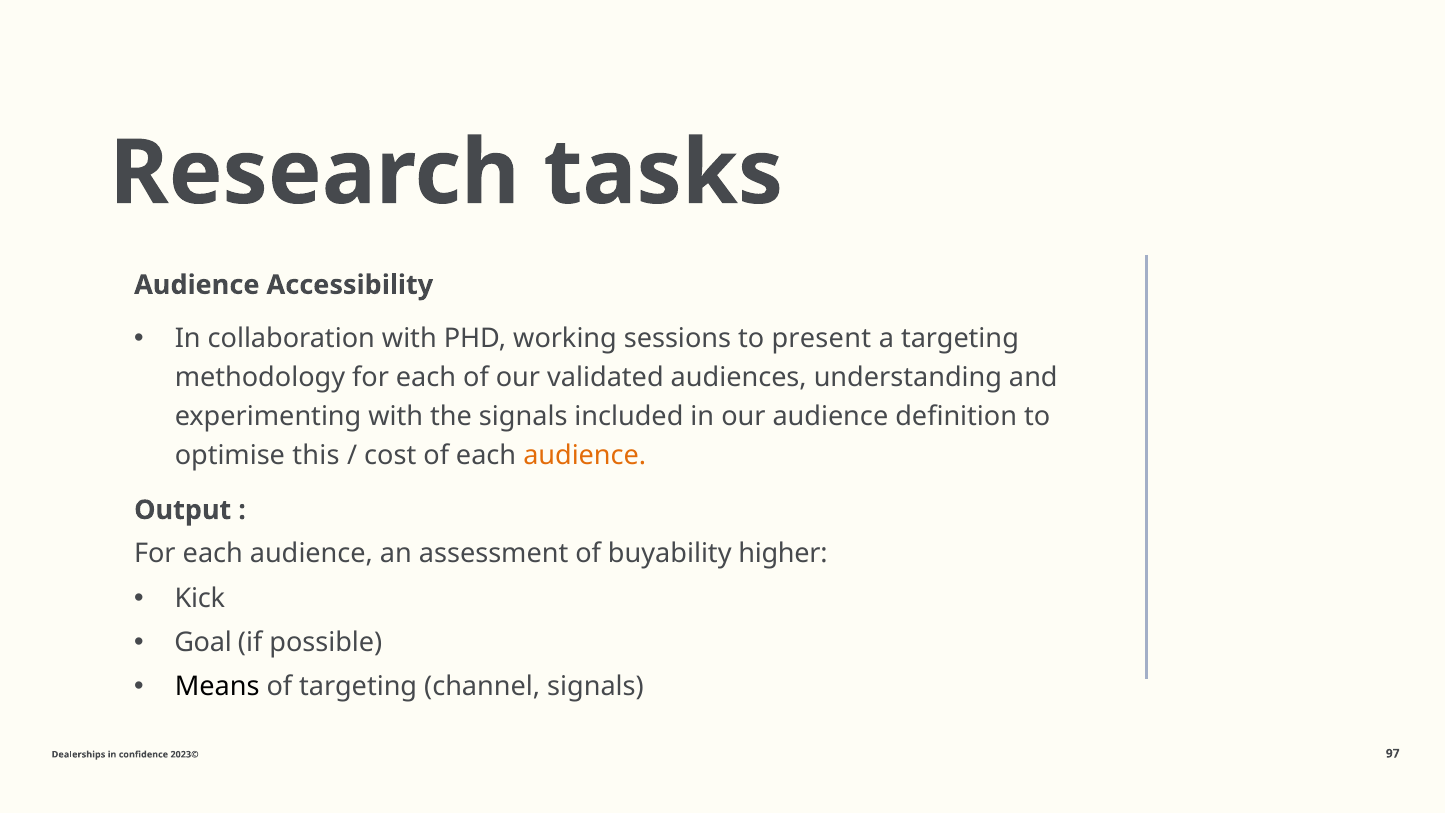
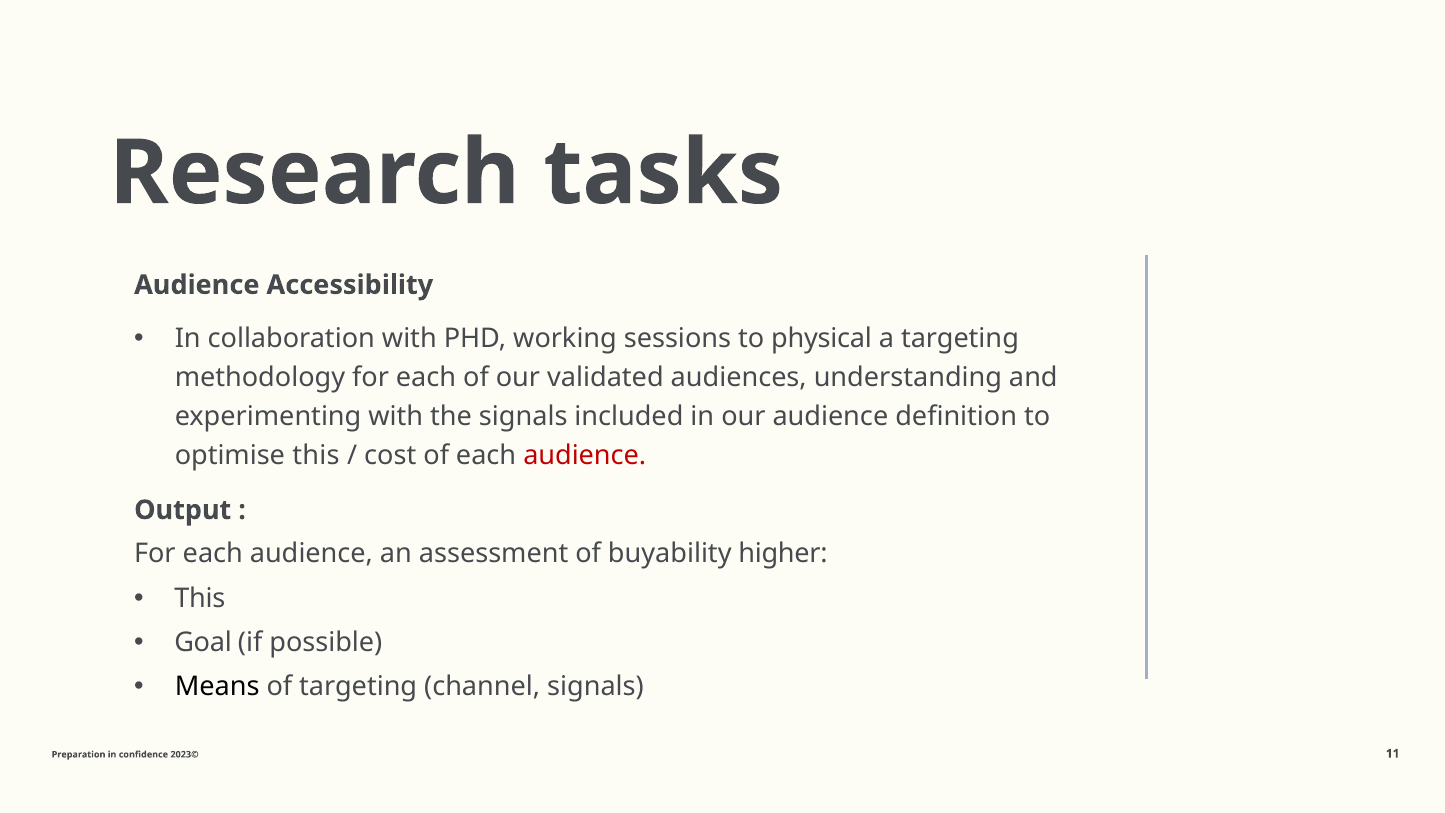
present: present -> physical (822, 339)
audience colour: orange -> red (585, 456)
Kick: Kick -> This (200, 598)
Dealerships: Dealerships -> Preparation (79, 754)
97: 97 -> 11 (1393, 753)
